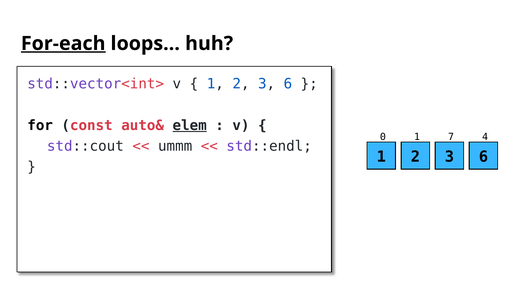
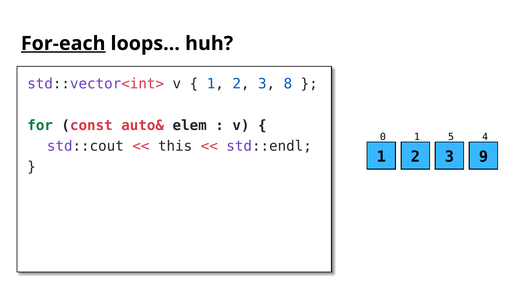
2 3 6: 6 -> 8 (288, 84)
for colour: black -> green (40, 125)
elem underline: present -> none (190, 125)
7: 7 -> 5 (451, 137)
ummm: ummm -> this (175, 146)
6: 6 -> 9 (483, 157)
